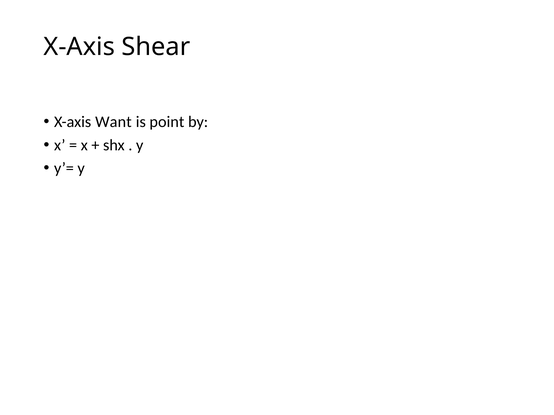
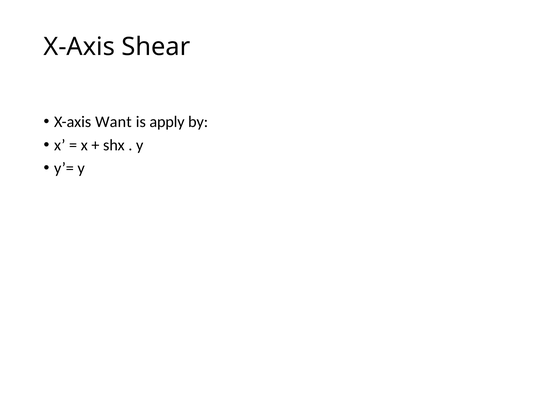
point: point -> apply (167, 122)
